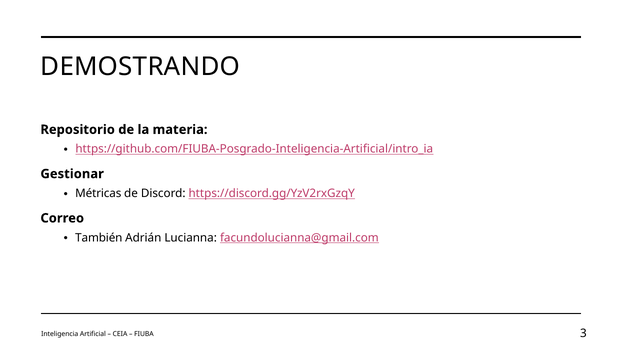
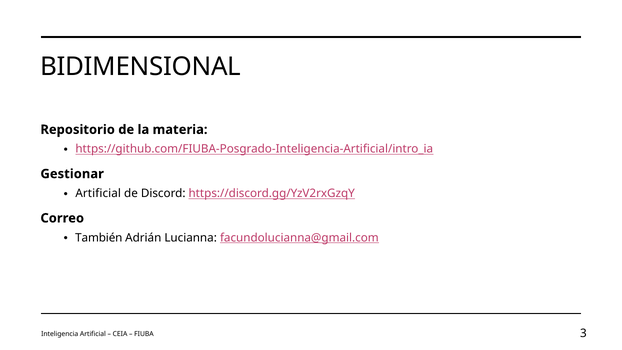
DEMOSTRANDO: DEMOSTRANDO -> BIDIMENSIONAL (140, 67)
Métricas: Métricas -> Artificial (98, 193)
